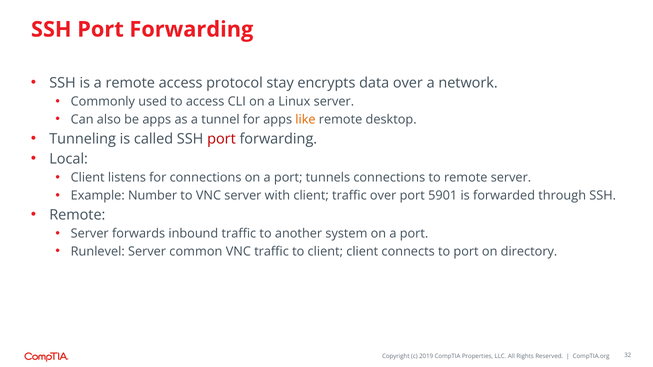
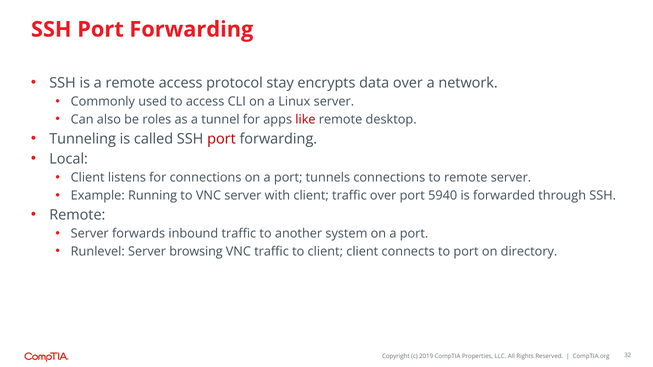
be apps: apps -> roles (157, 120)
like colour: orange -> red (305, 120)
Number: Number -> Running (153, 196)
5901: 5901 -> 5940 (443, 196)
common: common -> browsing (196, 252)
